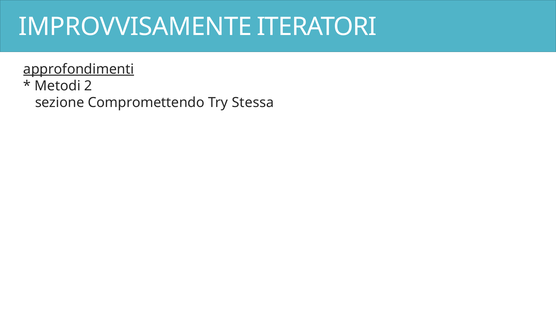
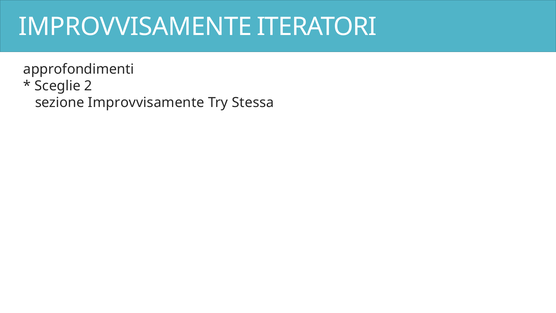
approfondimenti underline: present -> none (79, 69)
Metodi: Metodi -> Sceglie (58, 86)
sezione Compromettendo: Compromettendo -> Improvvisamente (146, 103)
